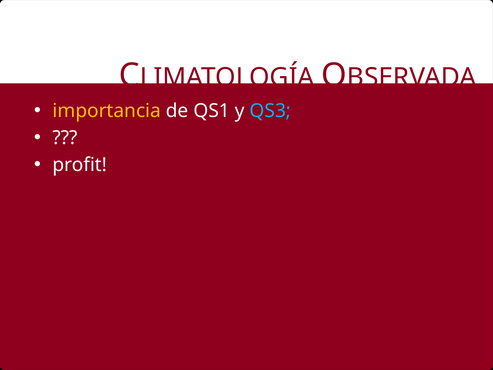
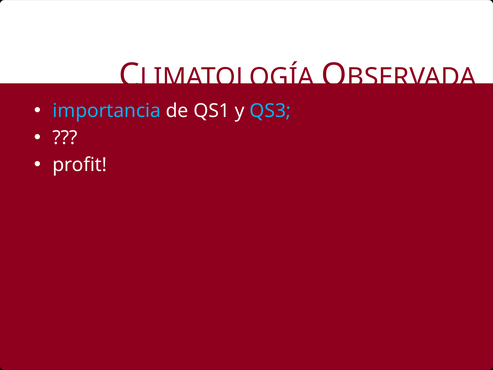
importancia colour: yellow -> light blue (107, 111)
